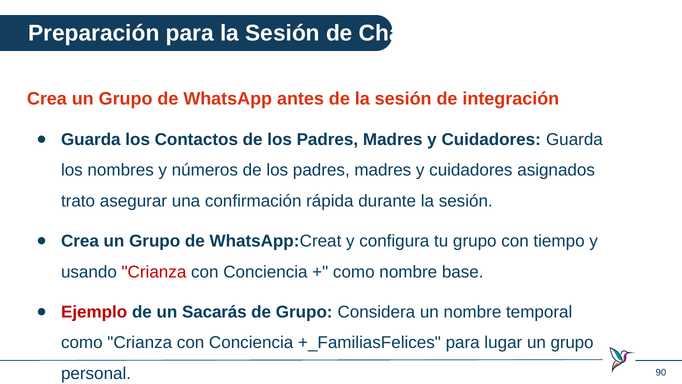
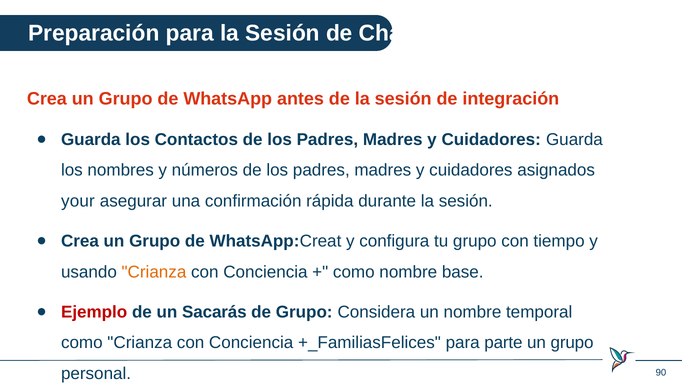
trato: trato -> your (78, 201)
Crianza colour: red -> orange (154, 272)
lugar: lugar -> parte (503, 343)
